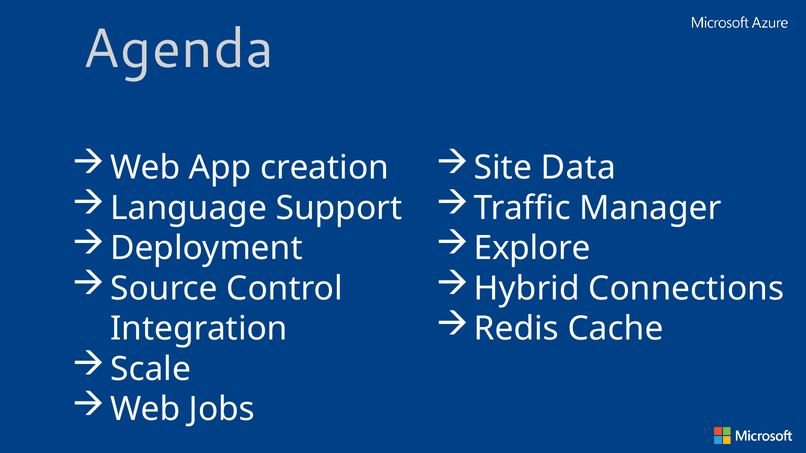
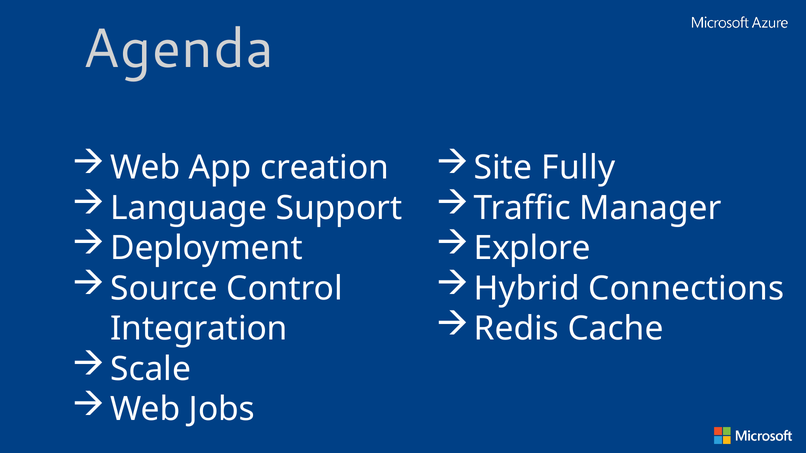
Data: Data -> Fully (578, 168)
